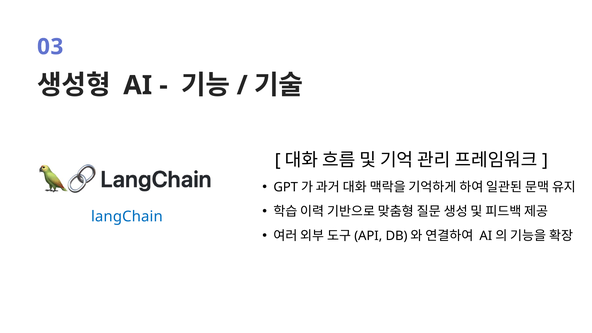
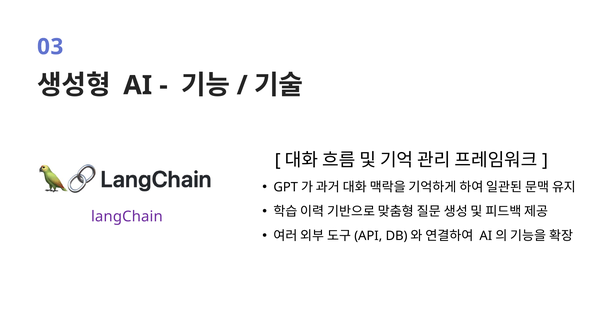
langChain colour: blue -> purple (127, 216)
